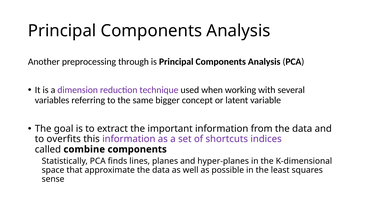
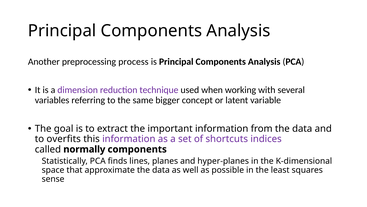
through: through -> process (133, 61)
combine: combine -> normally (84, 149)
